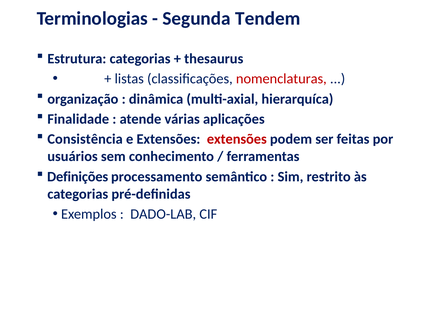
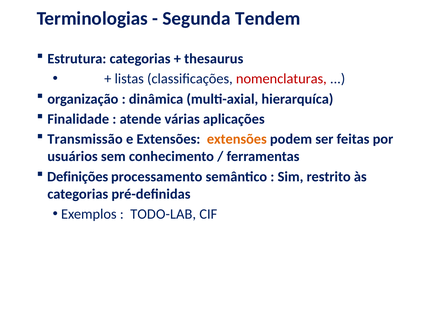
Consistência: Consistência -> Transmissão (85, 139)
extensões colour: red -> orange (237, 139)
DADO-LAB: DADO-LAB -> TODO-LAB (163, 214)
